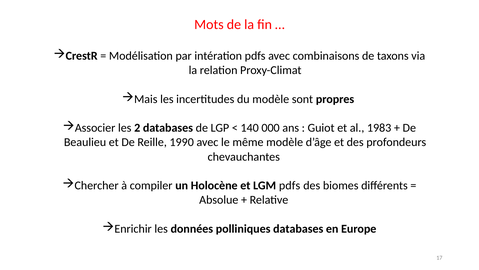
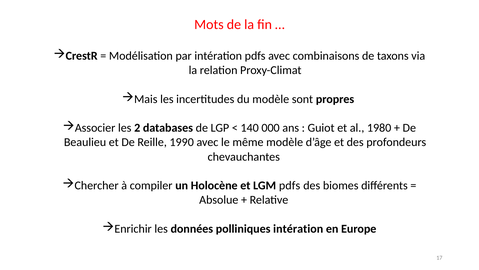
1983: 1983 -> 1980 (379, 128)
polliniques databases: databases -> intération (298, 228)
